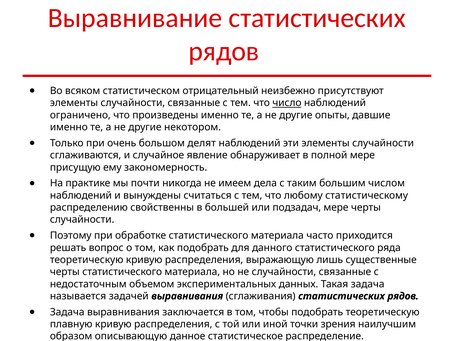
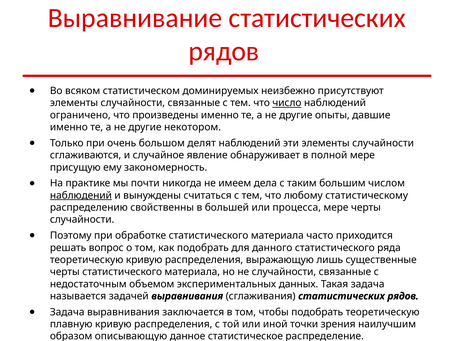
отрицательный: отрицательный -> доминируемых (221, 91)
наблюдений underline: none -> present (81, 195)
подзадач: подзадач -> процесса (297, 207)
